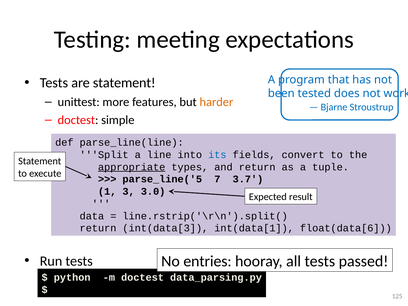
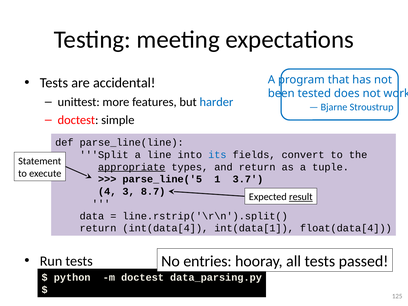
are statement: statement -> accidental (124, 83)
harder colour: orange -> blue (216, 102)
7: 7 -> 1 (217, 179)
1: 1 -> 4 (107, 192)
3.0: 3.0 -> 8.7 (153, 192)
result underline: none -> present (301, 197)
int(data[3: int(data[3 -> int(data[4 (165, 228)
float(data[6: float(data[6 -> float(data[4 (346, 228)
